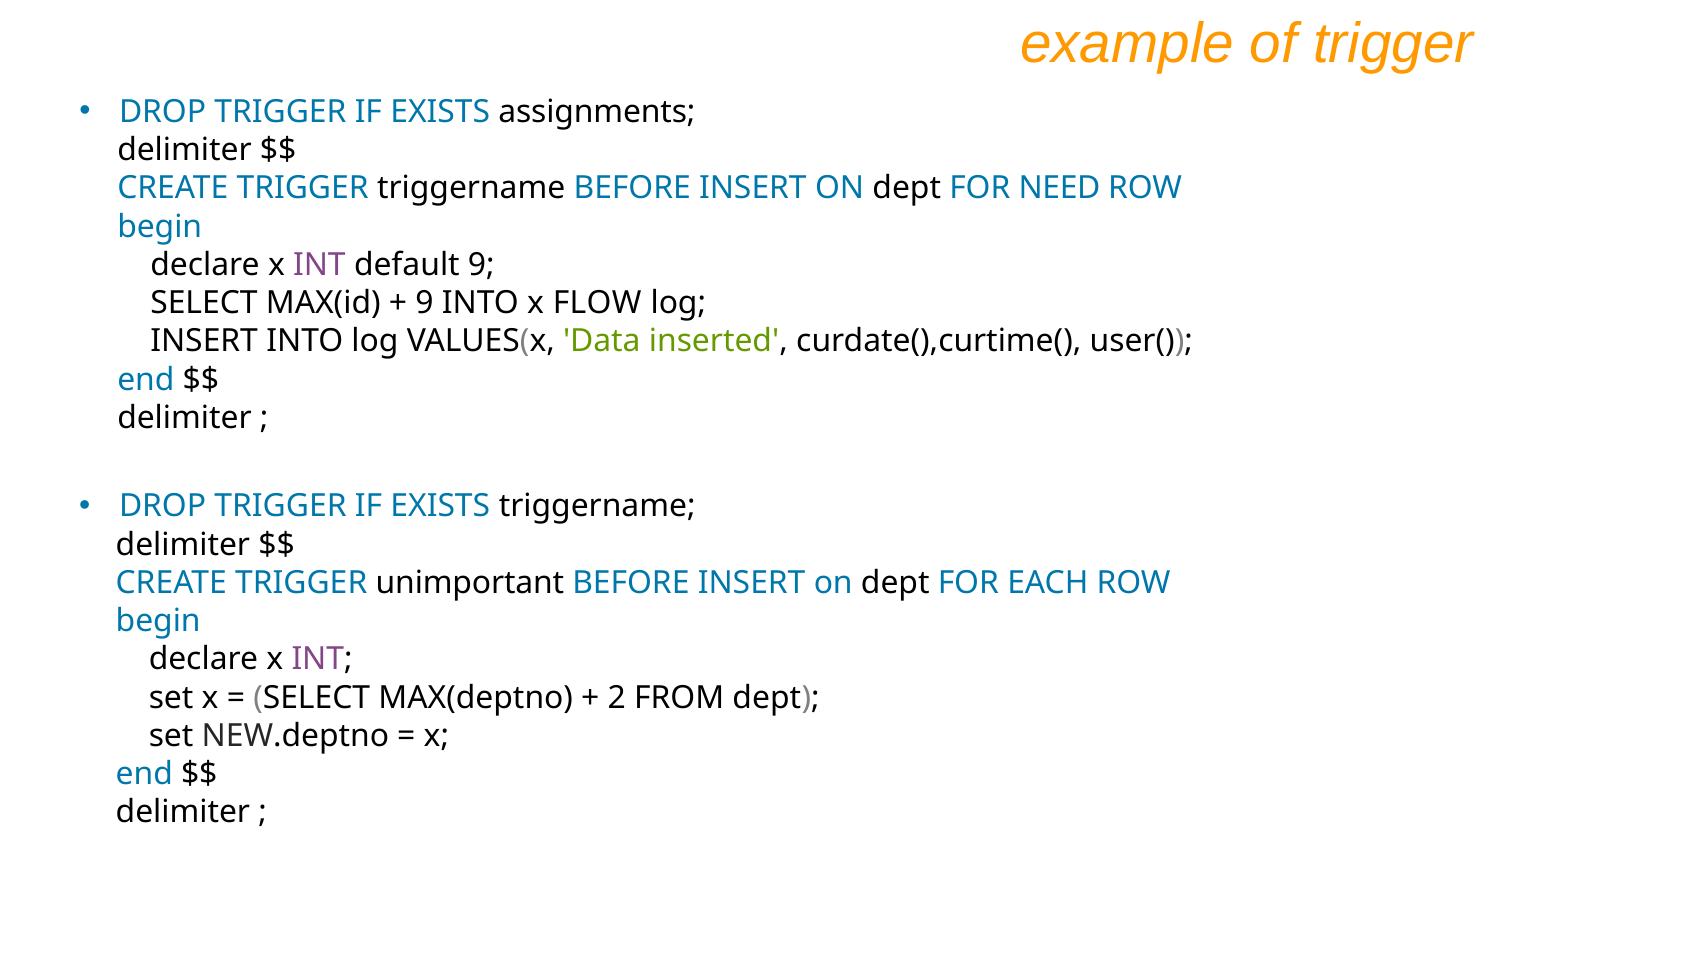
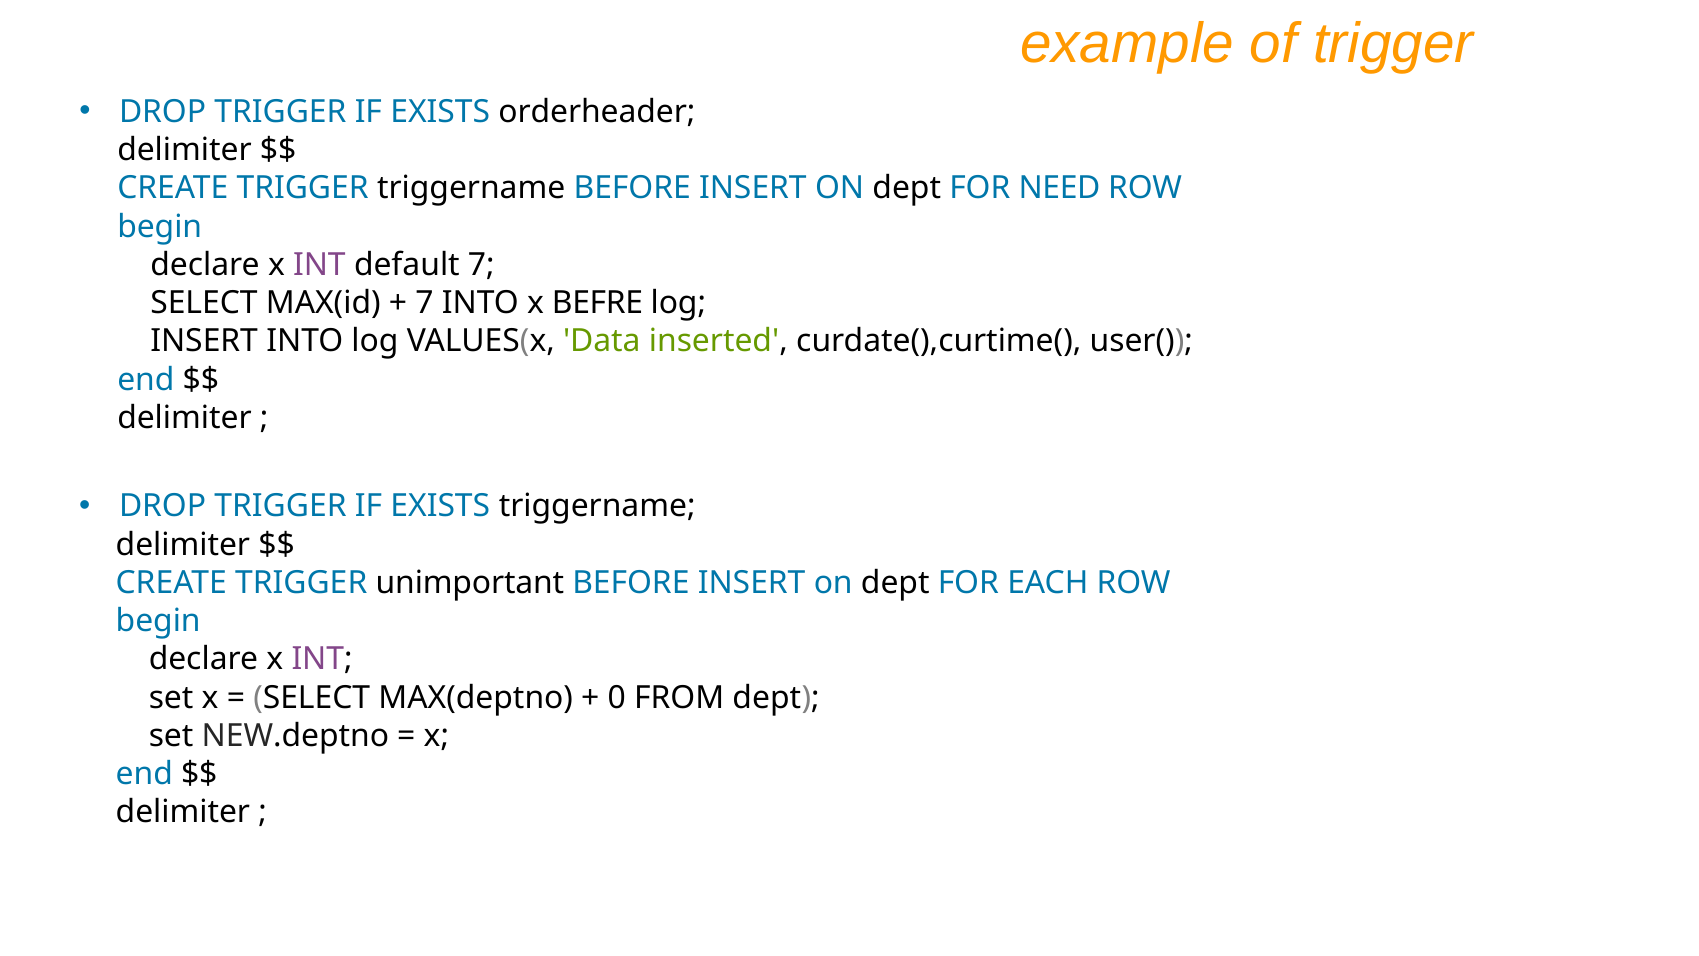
assignments: assignments -> orderheader (597, 112)
default 9: 9 -> 7 (481, 265)
9: 9 -> 7 (424, 303)
FLOW: FLOW -> BEFRE (597, 303)
2: 2 -> 0 (617, 697)
